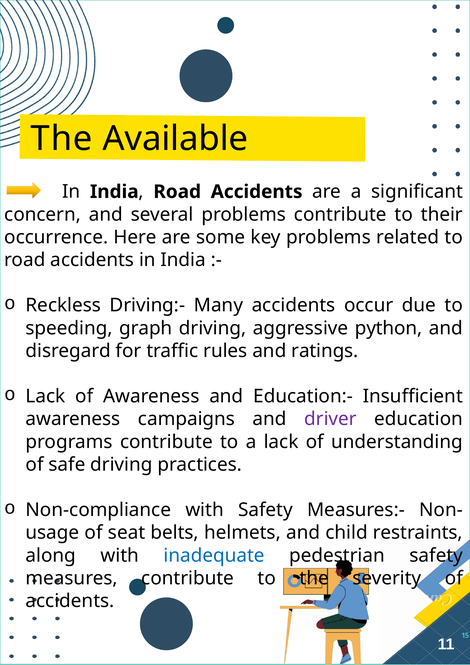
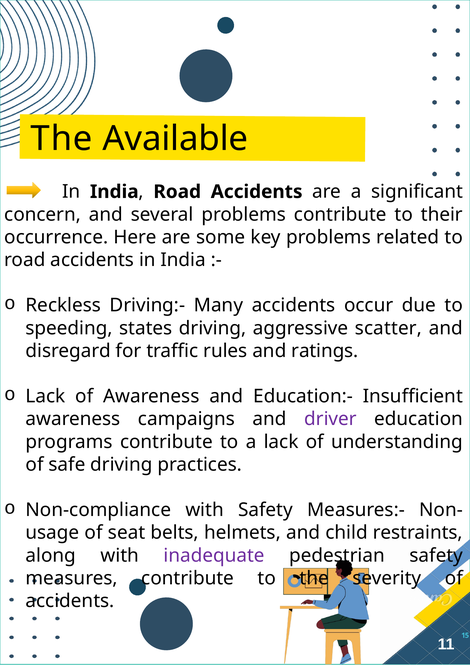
graph: graph -> states (146, 328)
python: python -> scatter (388, 328)
inadequate colour: blue -> purple (214, 556)
